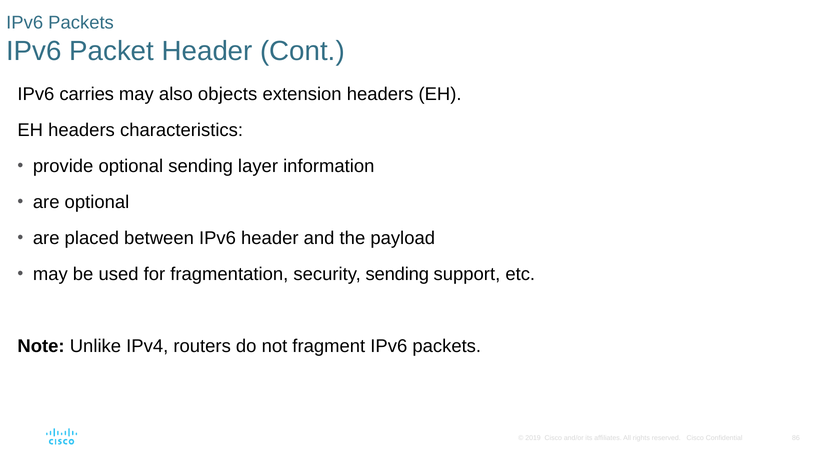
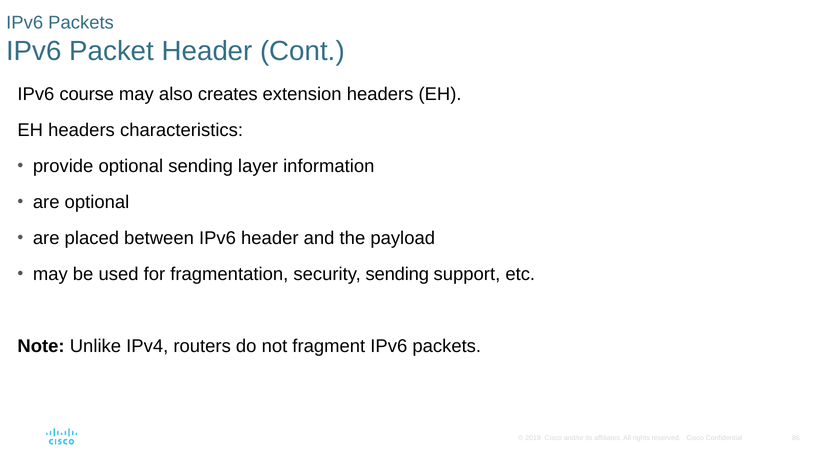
carries: carries -> course (87, 94)
objects: objects -> creates (228, 94)
